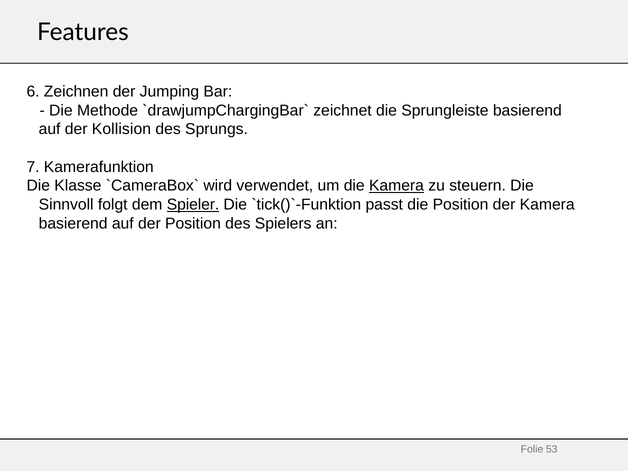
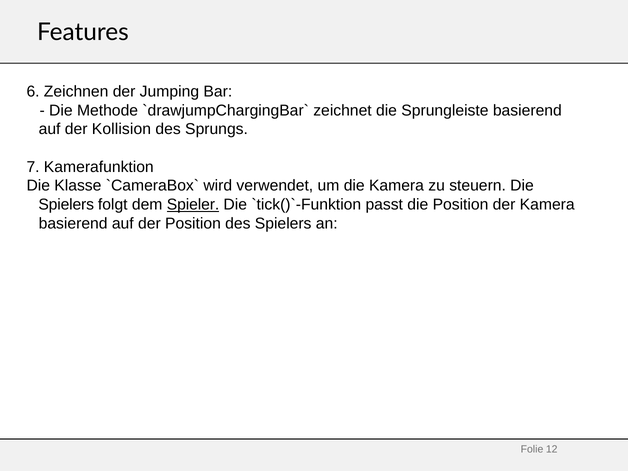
Kamera underline: present -> none (396, 186)
Sinnvoll: Sinnvoll -> Spielers (66, 205)
53: 53 -> 12 (552, 450)
